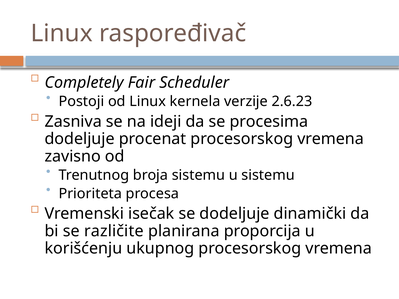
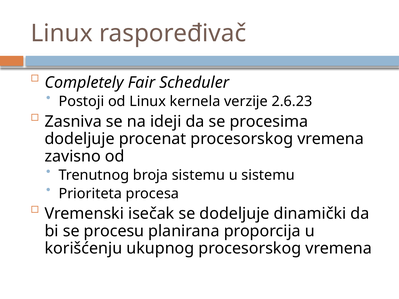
različite: različite -> procesu (114, 231)
